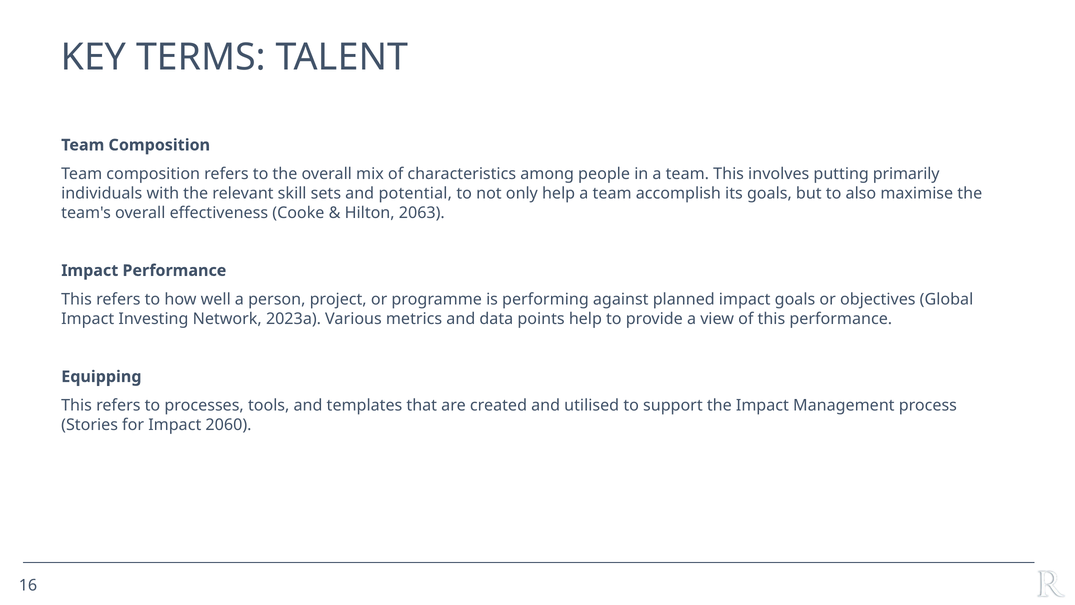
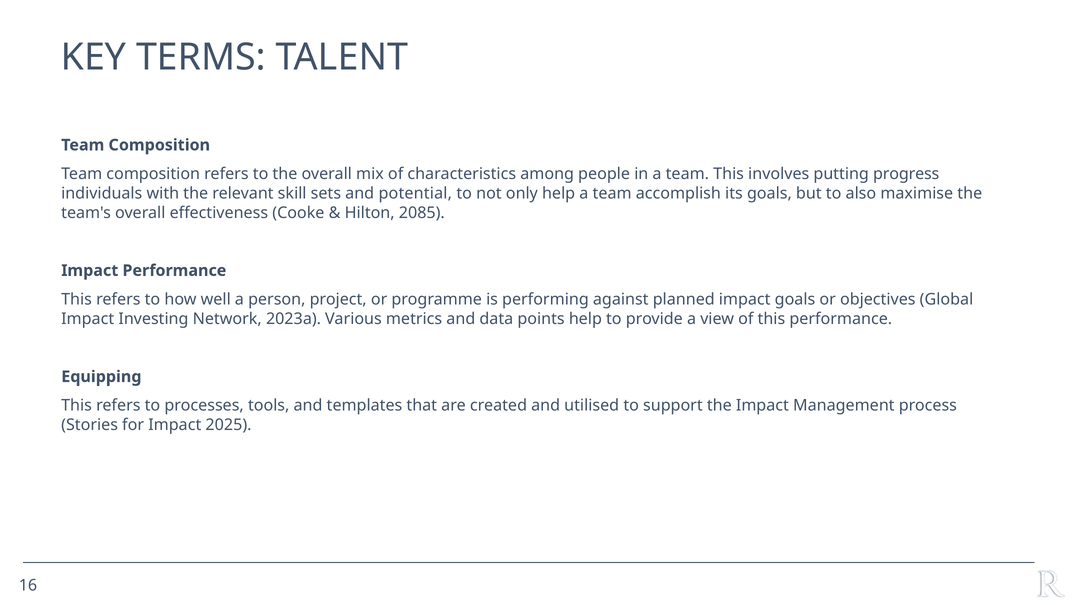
primarily: primarily -> progress (906, 174)
2063: 2063 -> 2085 (422, 213)
2060: 2060 -> 2025 (229, 425)
